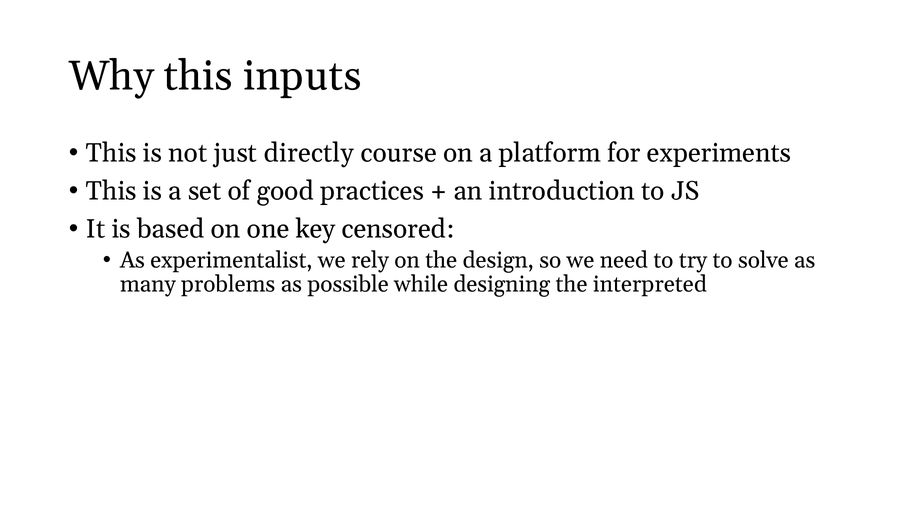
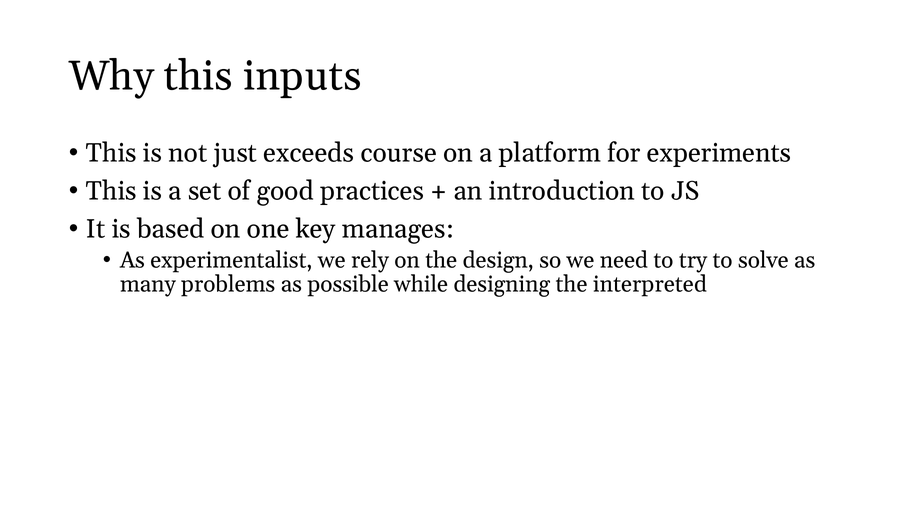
directly: directly -> exceeds (309, 153)
censored: censored -> manages (398, 229)
